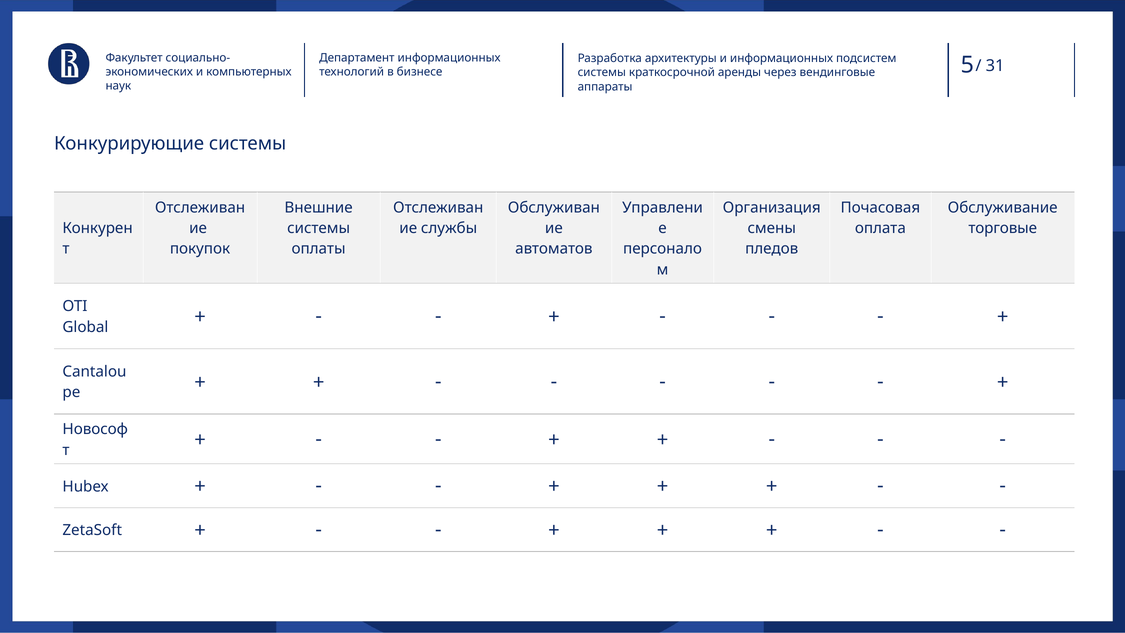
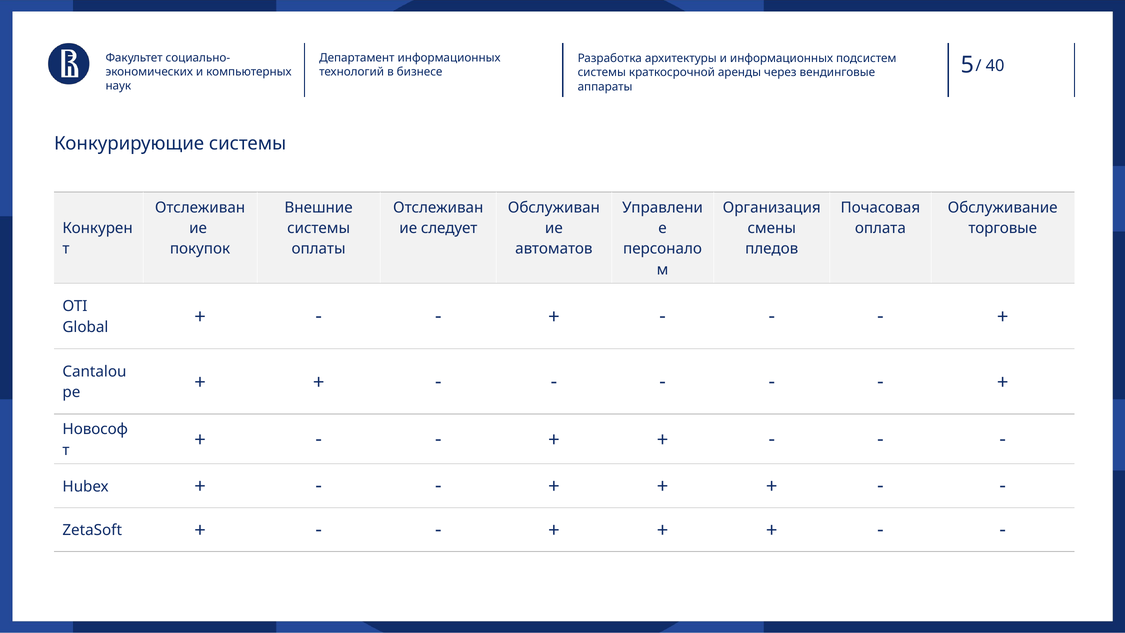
31: 31 -> 40 (995, 66)
службы: службы -> следует (449, 228)
